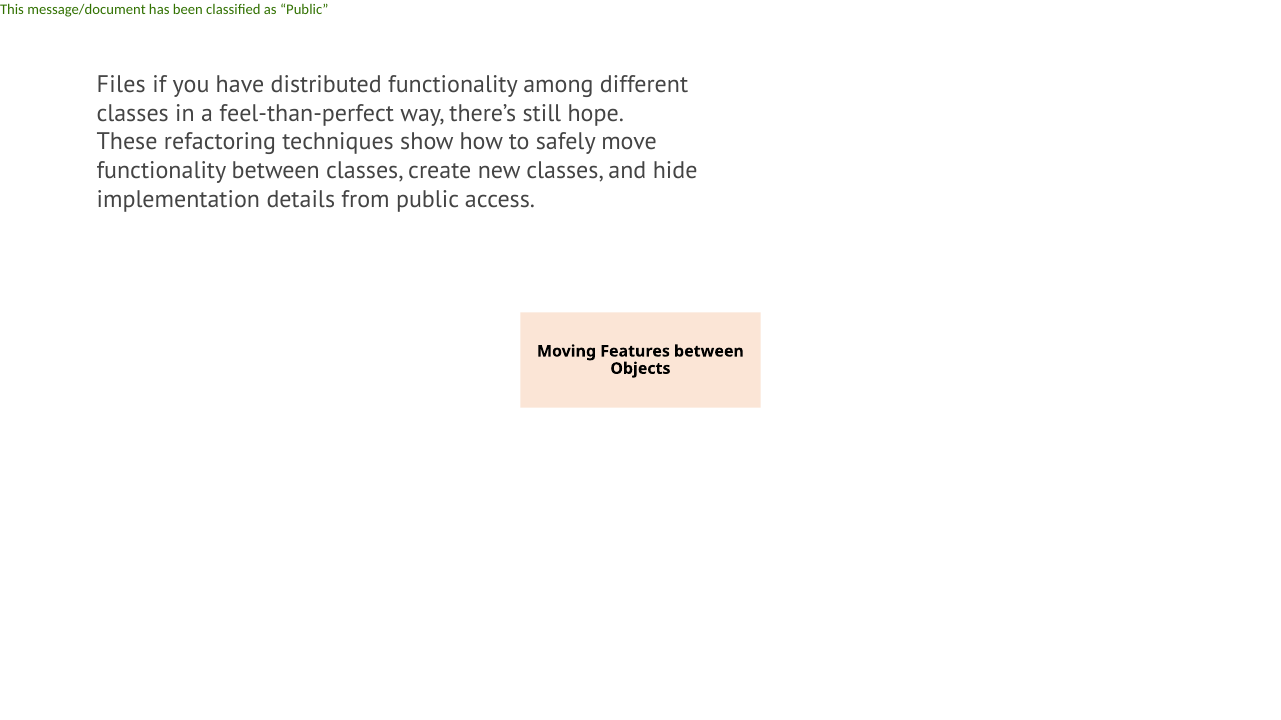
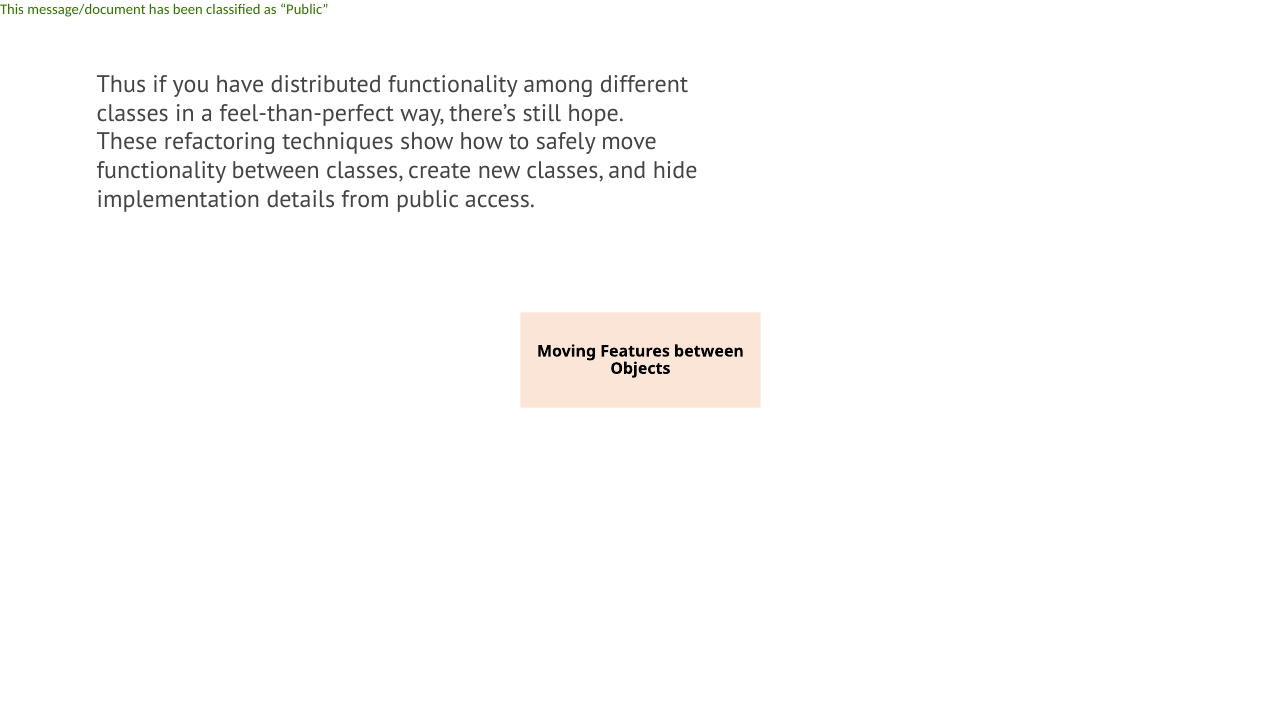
Files: Files -> Thus (121, 85)
